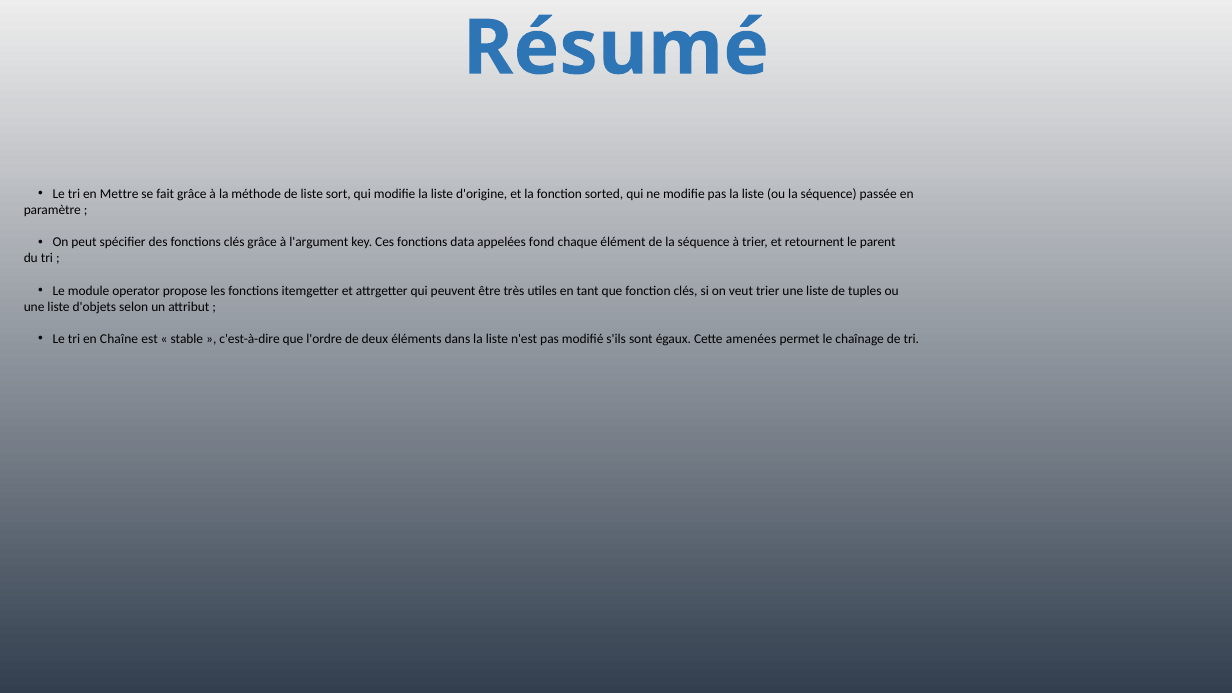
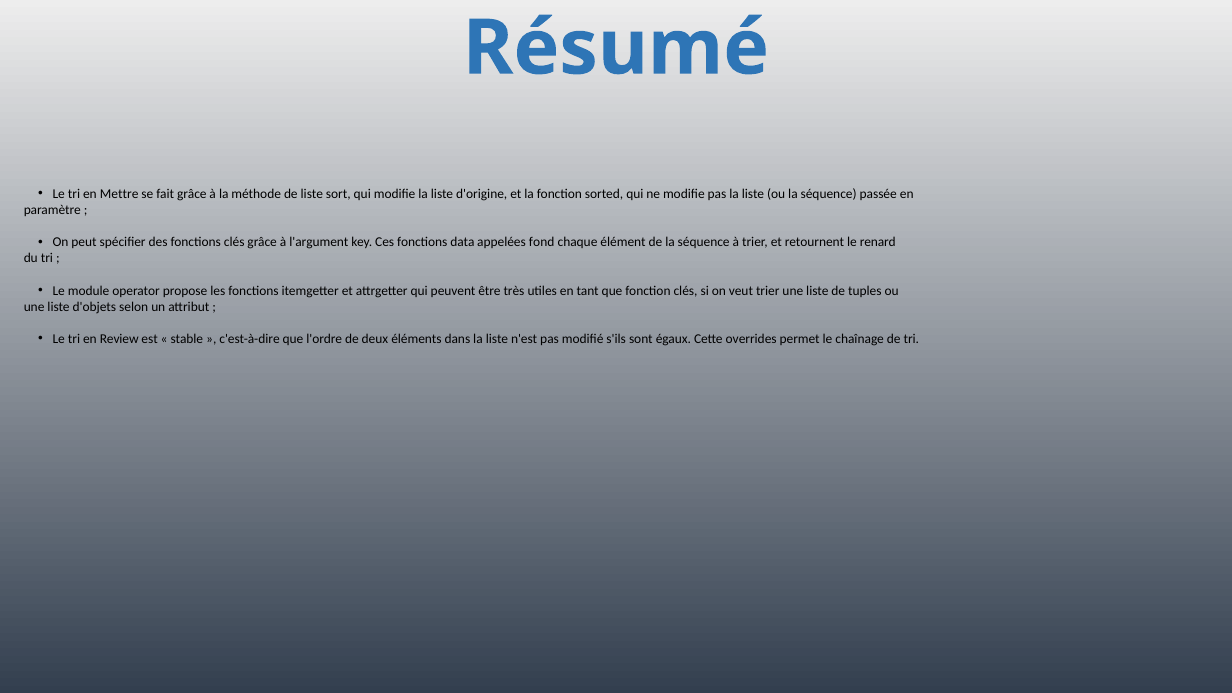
parent: parent -> renard (878, 242)
Chaîne: Chaîne -> Review (119, 339)
amenées: amenées -> overrides (751, 339)
